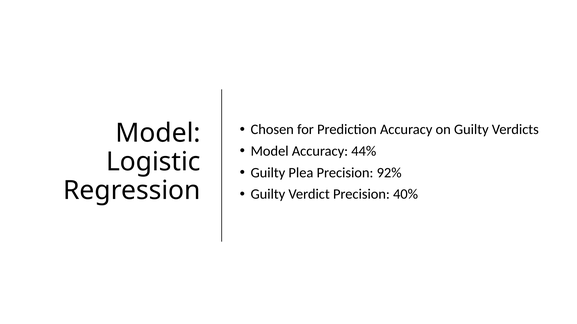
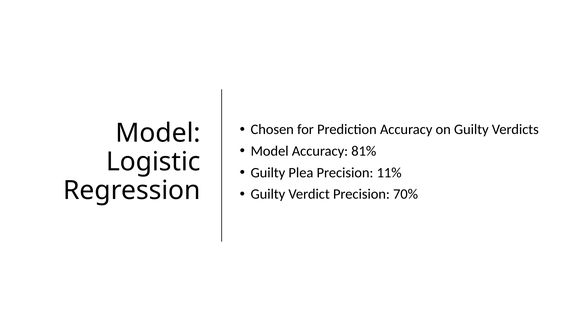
44%: 44% -> 81% (364, 151)
92%: 92% -> 11% (389, 173)
40%: 40% -> 70% (406, 195)
